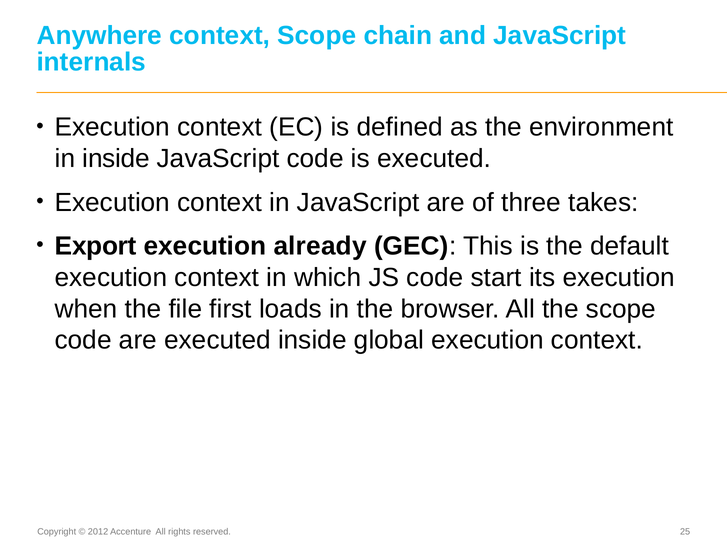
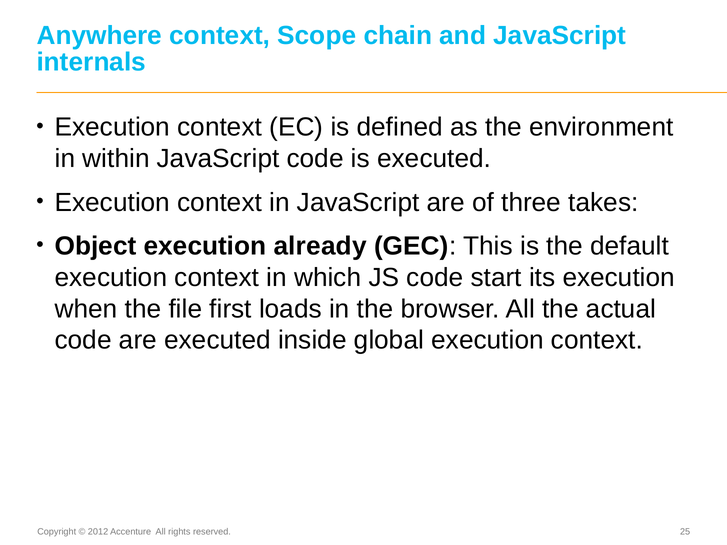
in inside: inside -> within (116, 159)
Export: Export -> Object (96, 246)
the scope: scope -> actual (621, 309)
